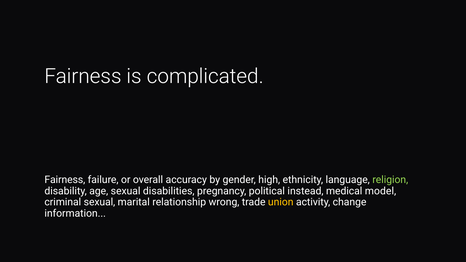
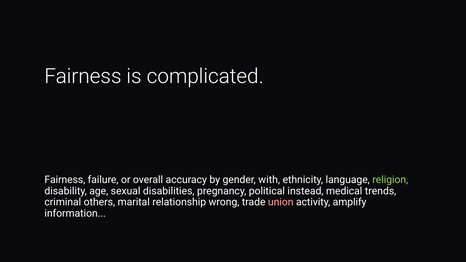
high: high -> with (269, 180)
model: model -> trends (381, 191)
criminal sexual: sexual -> others (99, 202)
union colour: yellow -> pink (281, 202)
change: change -> amplify (350, 202)
